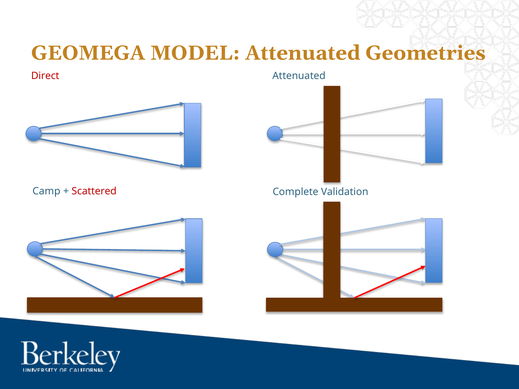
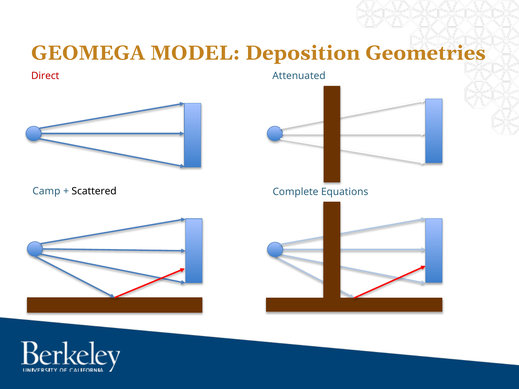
MODEL Attenuated: Attenuated -> Deposition (303, 53)
Scattered colour: red -> black (94, 191)
Validation: Validation -> Equations (345, 192)
